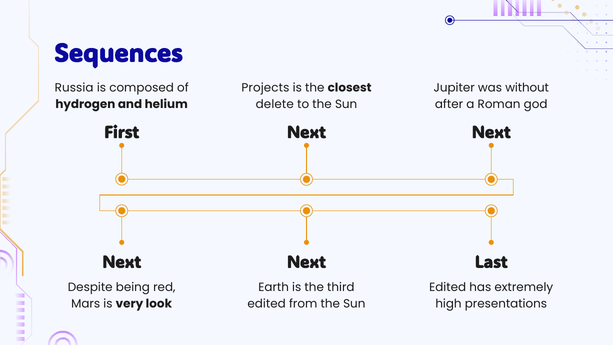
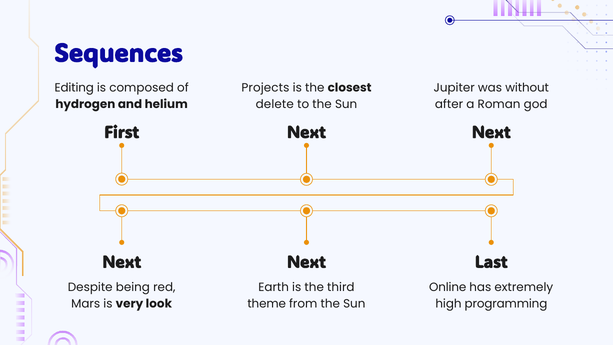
Russia: Russia -> Editing (74, 88)
Edited: Edited -> Online (448, 287)
edited: edited -> theme (267, 304)
presentations: presentations -> programming (506, 304)
